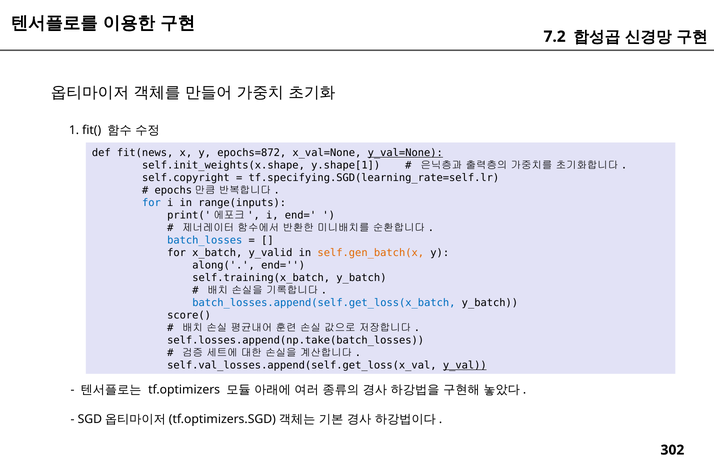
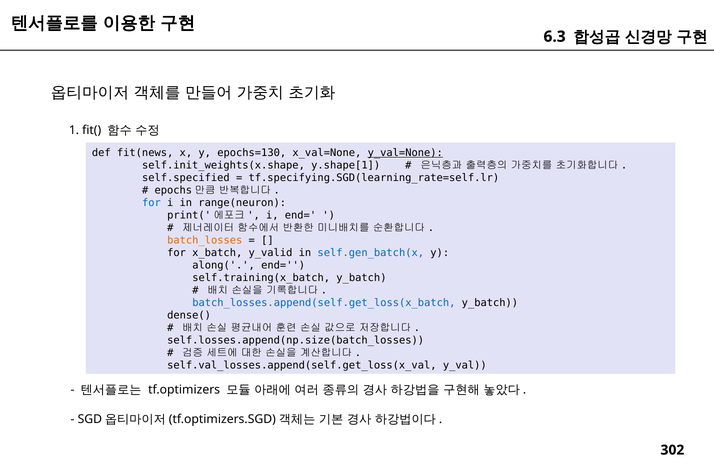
7.2: 7.2 -> 6.3 (555, 37)
epochs=872: epochs=872 -> epochs=130 (252, 153)
self.copyright: self.copyright -> self.specified (186, 178)
range(inputs: range(inputs -> range(neuron (242, 203)
batch_losses colour: blue -> orange (205, 240)
self.gen_batch(x colour: orange -> blue (371, 253)
score(: score( -> dense( (189, 315)
self.losses.append(np.take(batch_losses: self.losses.append(np.take(batch_losses -> self.losses.append(np.size(batch_losses (296, 340)
y_val underline: present -> none (465, 365)
